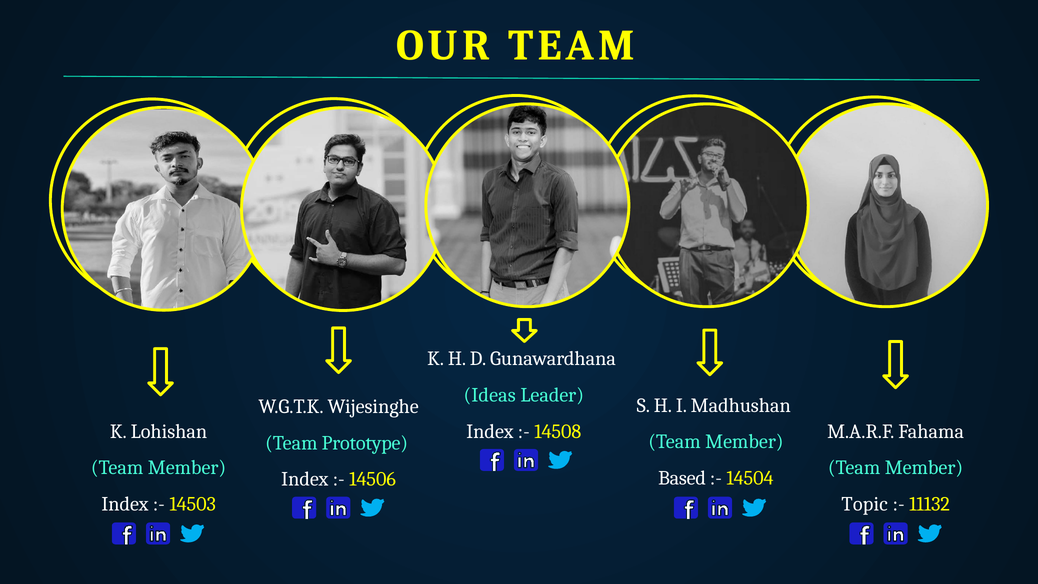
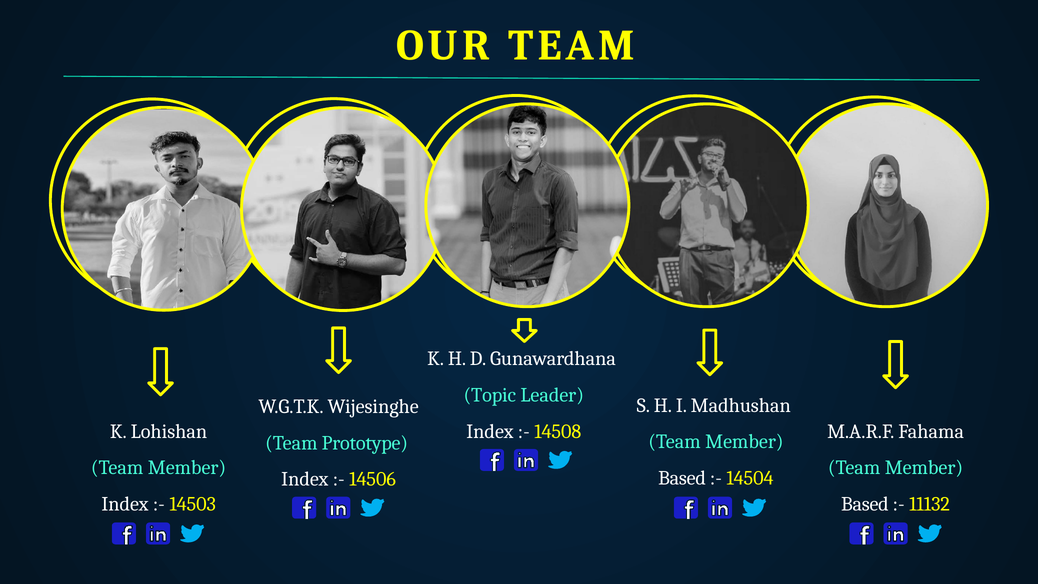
Ideas: Ideas -> Topic (490, 395)
Topic: Topic -> Based (865, 504)
